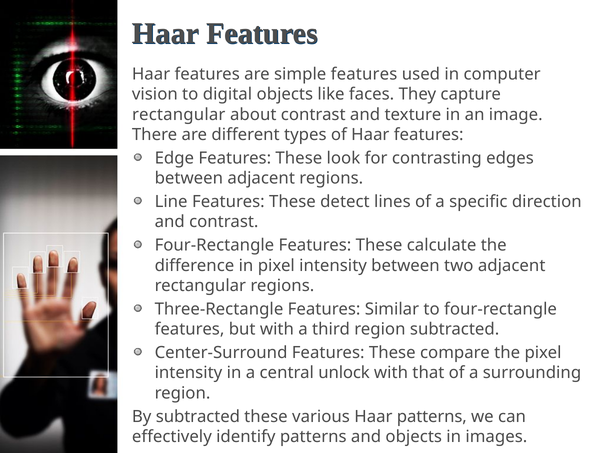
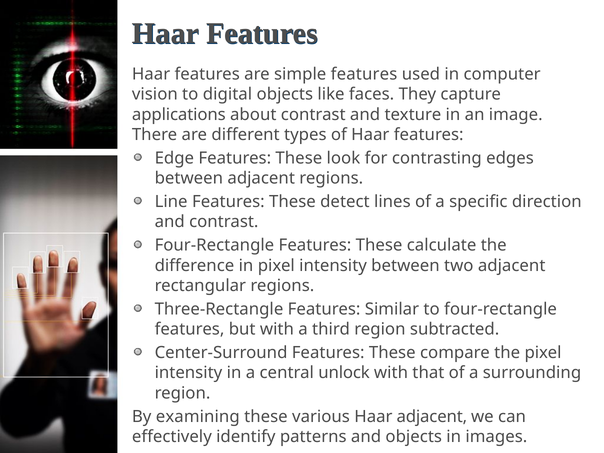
rectangular: rectangular -> applications (179, 114)
By subtracted: subtracted -> examining (198, 417)
Haar patterns: patterns -> adjacent (432, 417)
